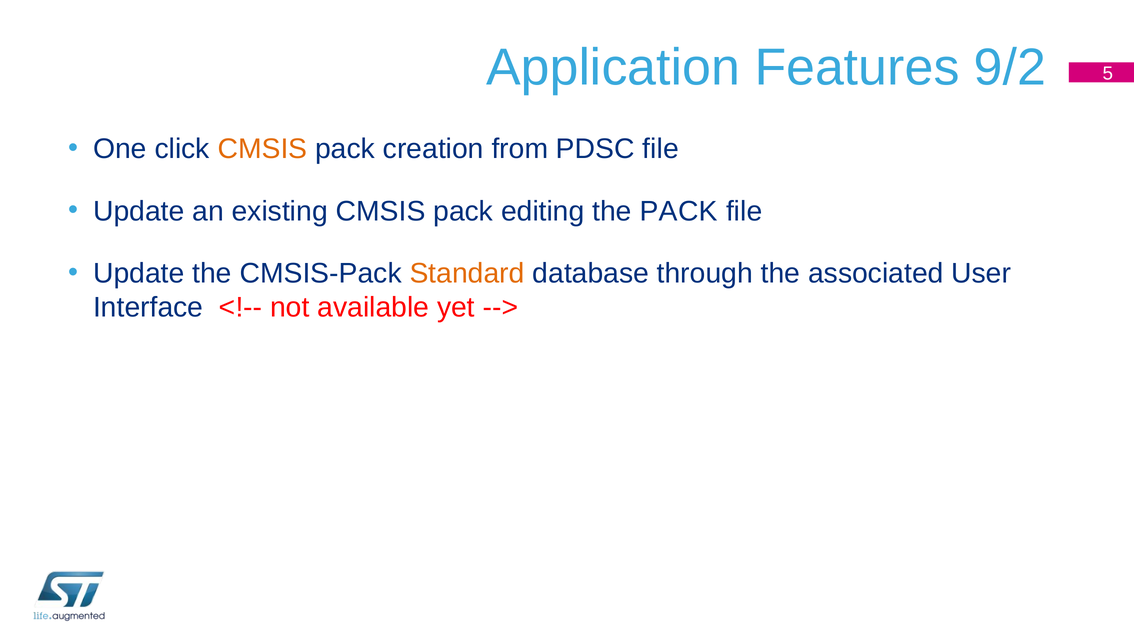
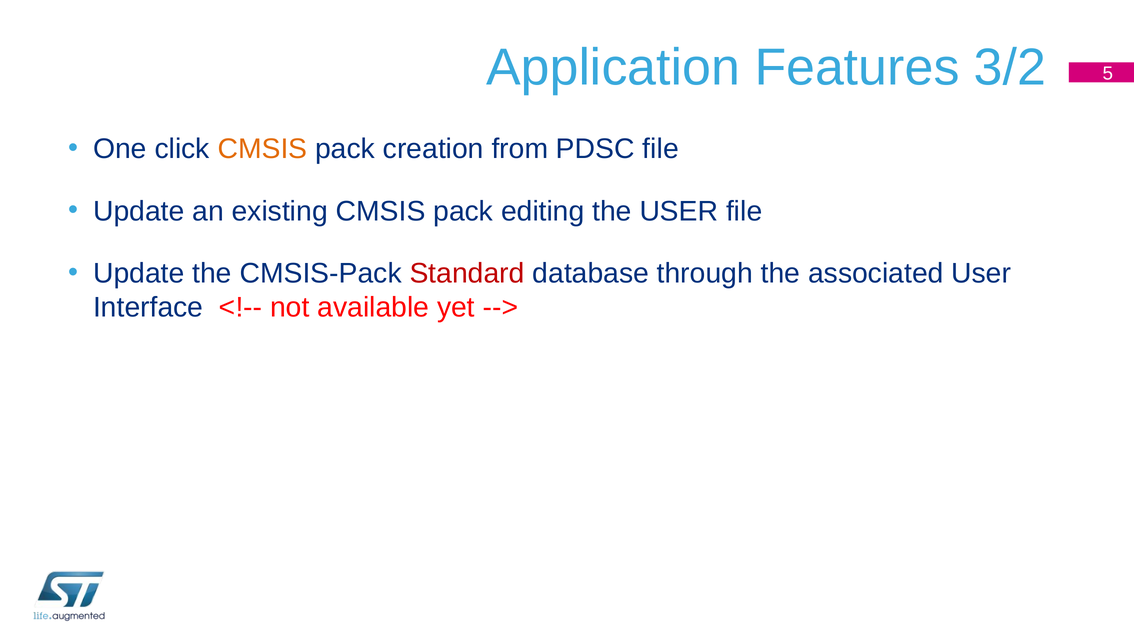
9/2: 9/2 -> 3/2 (1010, 68)
the PACK: PACK -> USER (679, 211)
Standard colour: orange -> red (467, 273)
